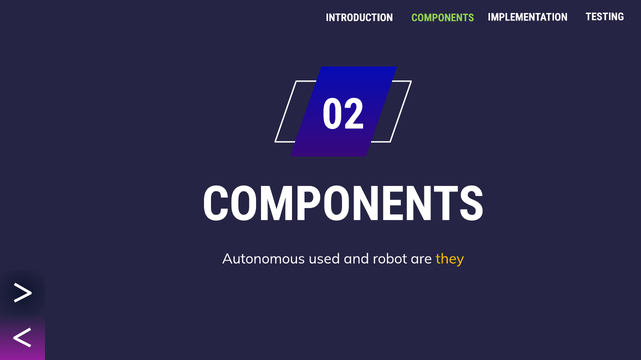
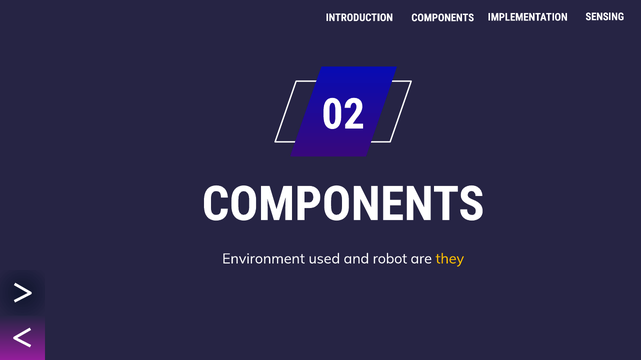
COMPONENTS colour: light green -> white (443, 18)
TESTING: TESTING -> SENSING (605, 17)
Autonomous: Autonomous -> Environment (264, 259)
